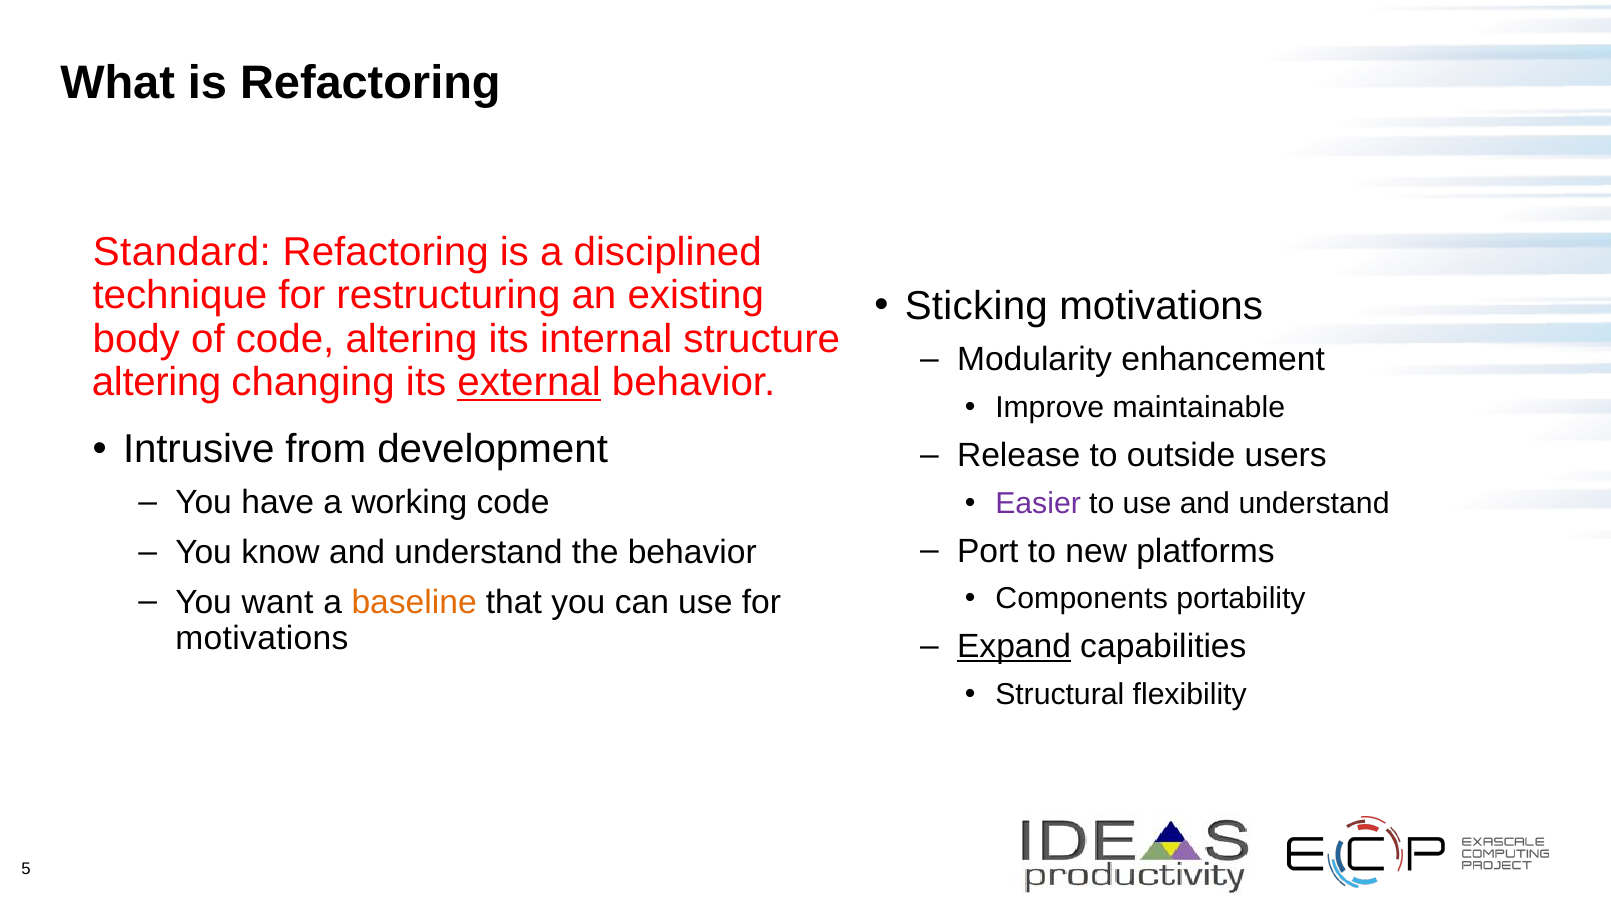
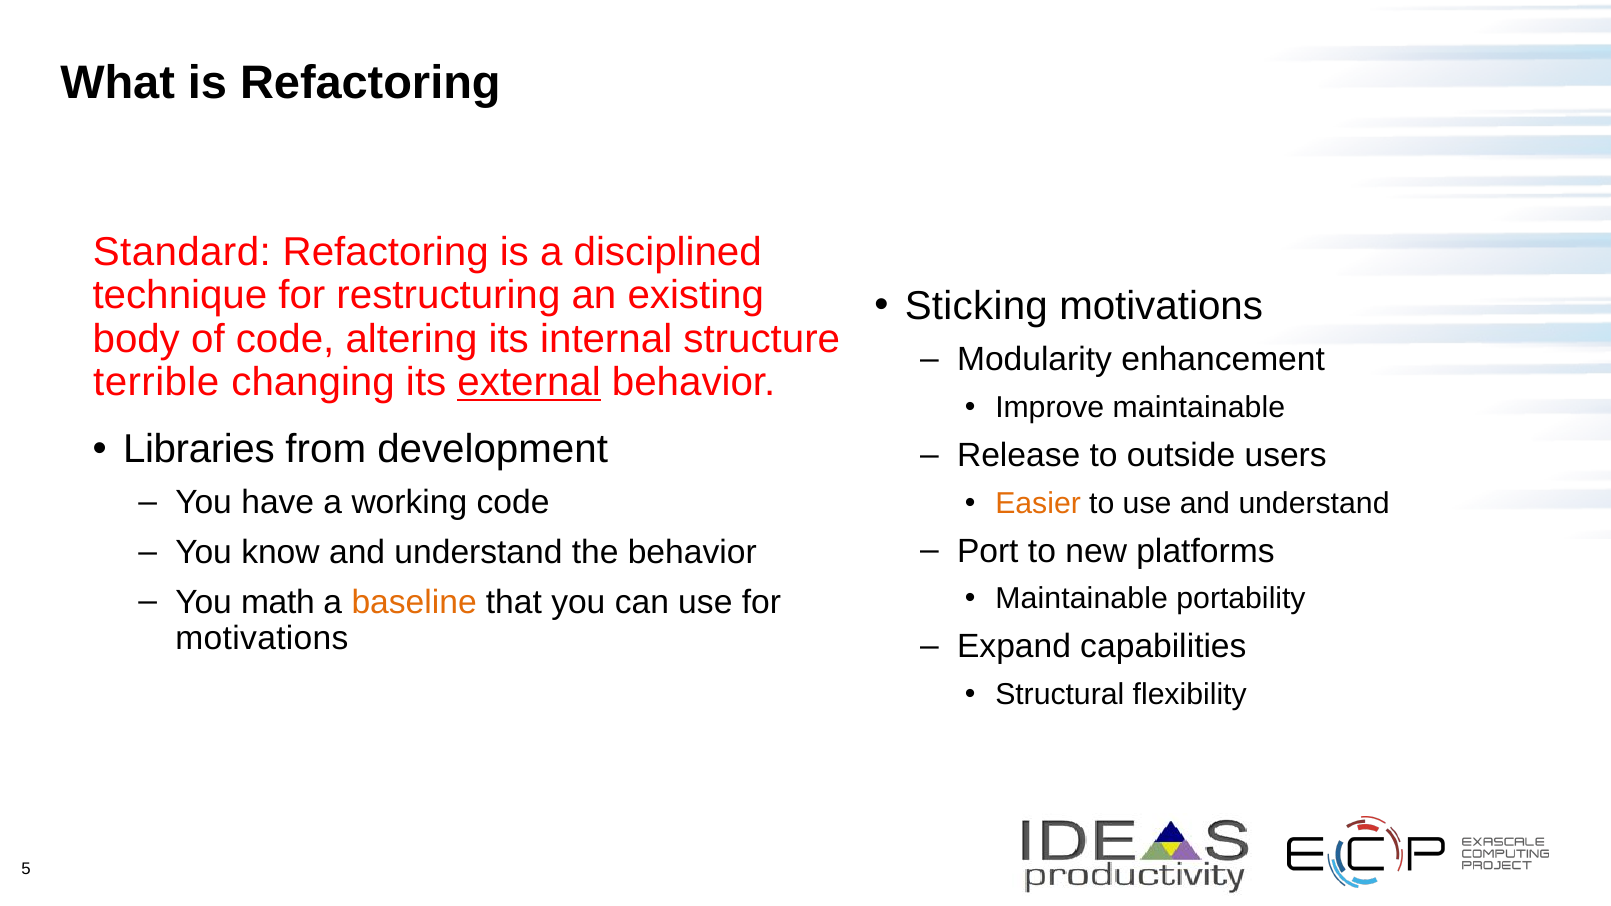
altering: altering -> terrible (156, 383)
Intrusive: Intrusive -> Libraries (199, 450)
Easier colour: purple -> orange (1038, 503)
Components: Components -> Maintainable (1082, 599)
want: want -> math (278, 602)
Expand underline: present -> none (1014, 647)
